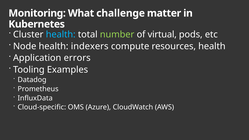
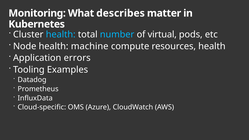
challenge: challenge -> describes (121, 13)
number colour: light green -> light blue (117, 34)
indexers: indexers -> machine (90, 46)
